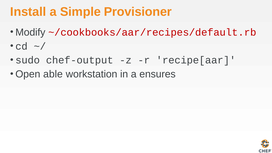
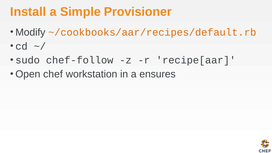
~/cookbooks/aar/recipes/default.rb colour: red -> orange (152, 32)
chef-output: chef-output -> chef-follow (80, 60)
able: able -> chef (53, 74)
